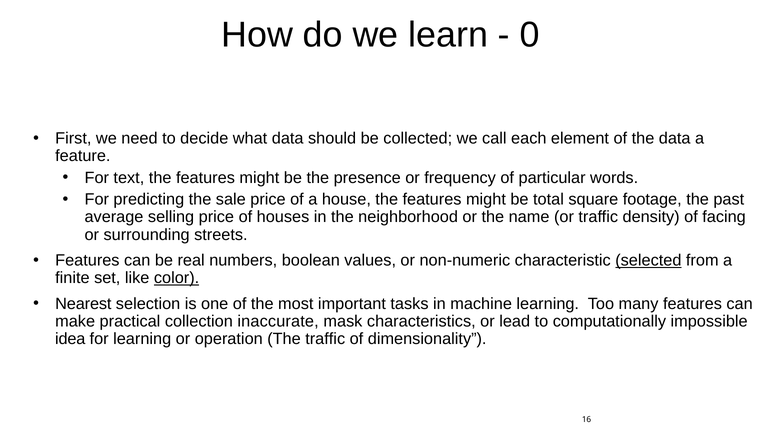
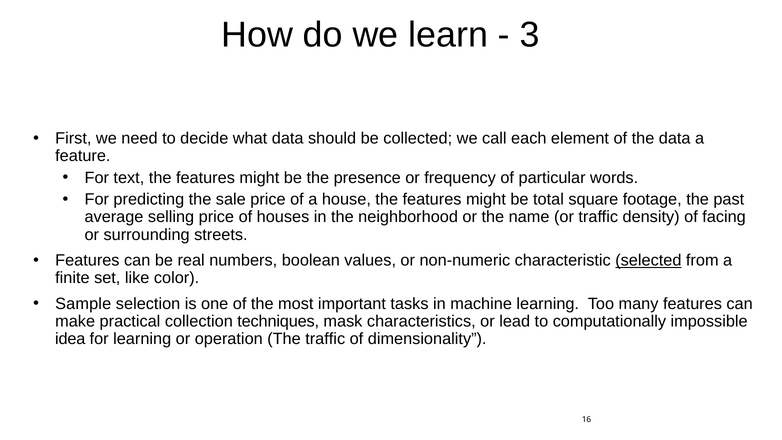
0: 0 -> 3 (530, 35)
color underline: present -> none (177, 278)
Nearest: Nearest -> Sample (83, 304)
inaccurate: inaccurate -> techniques (278, 321)
